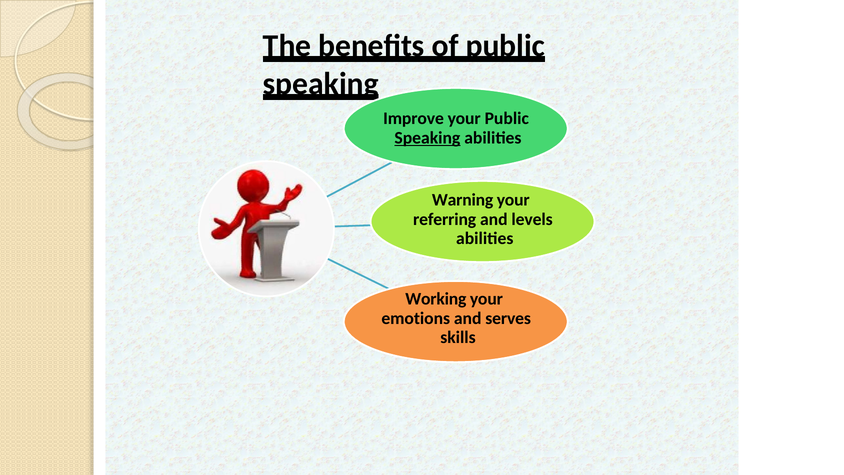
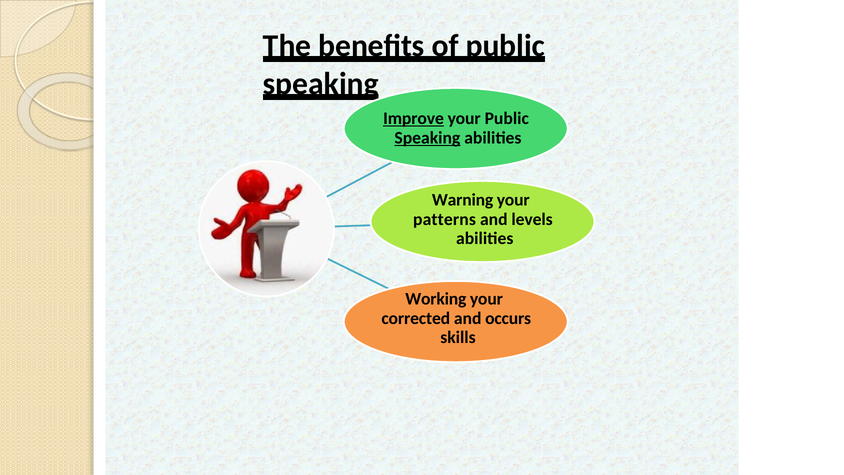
Improve underline: none -> present (414, 118)
referring: referring -> patterns (444, 219)
emotions: emotions -> corrected (416, 318)
serves: serves -> occurs (508, 318)
